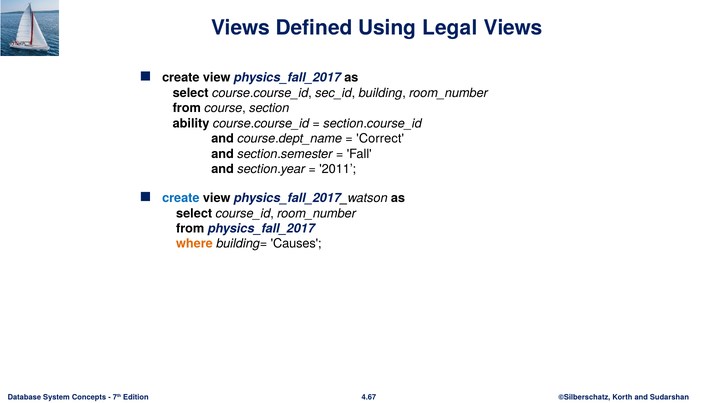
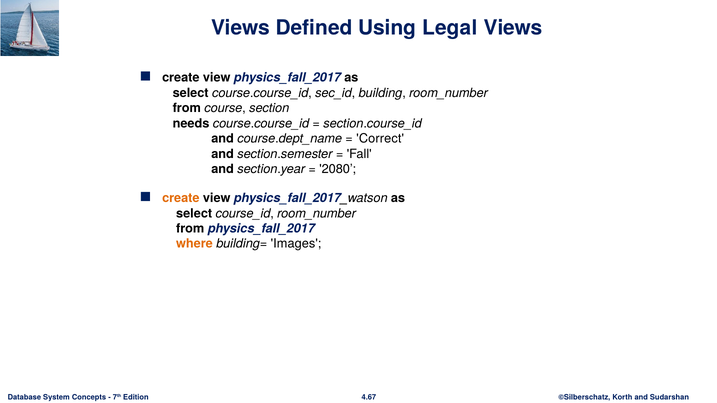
ability: ability -> needs (191, 124)
2011: 2011 -> 2080 (338, 169)
create colour: blue -> orange (181, 198)
Causes: Causes -> Images (296, 244)
